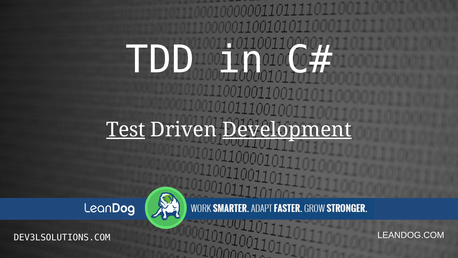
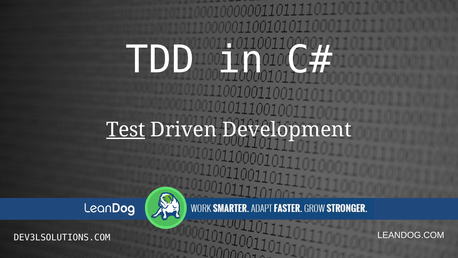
Development underline: present -> none (287, 129)
